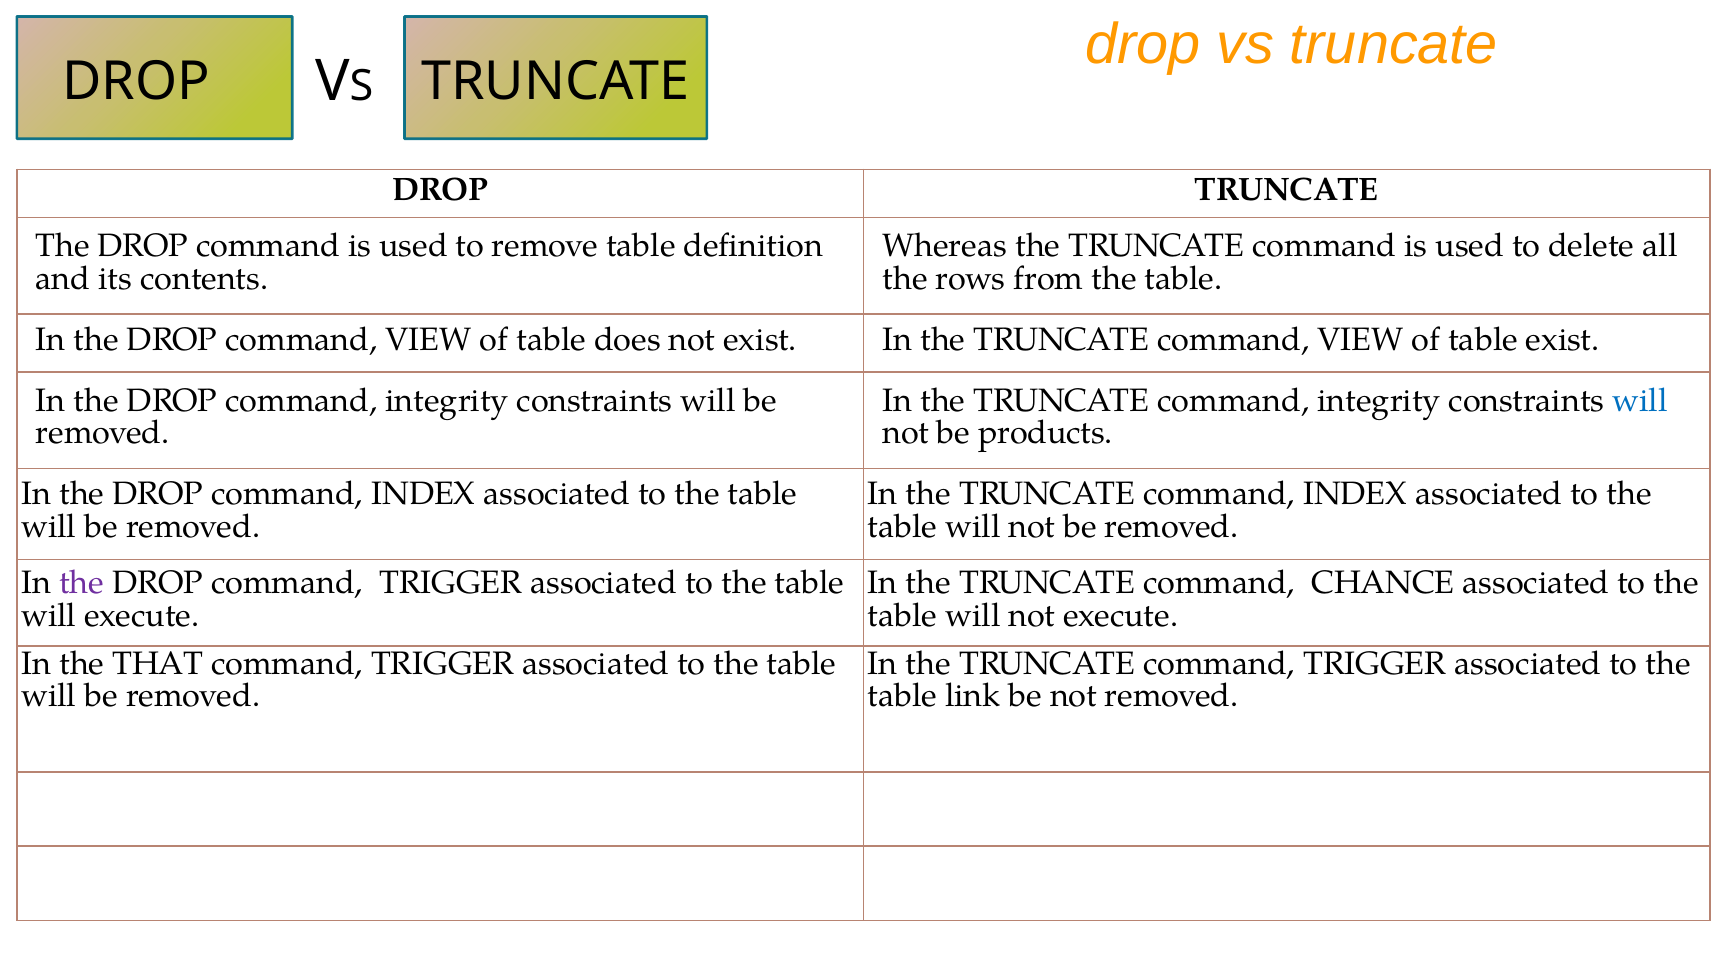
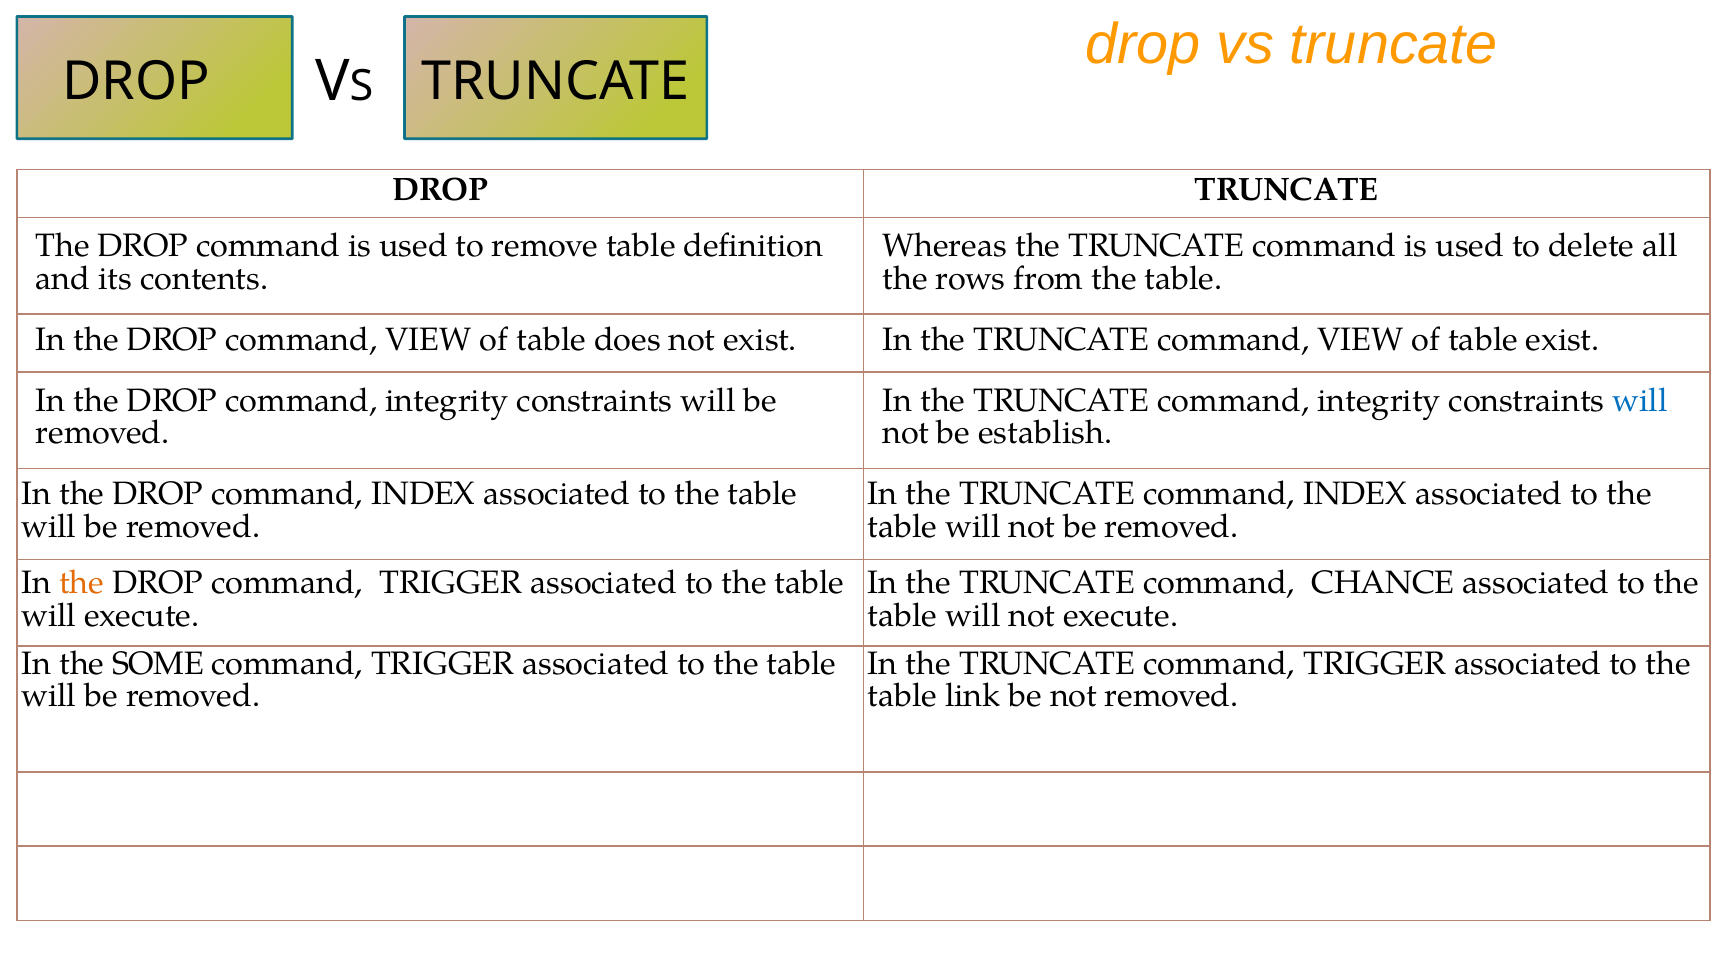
products: products -> establish (1045, 433)
the colour: purple -> orange (82, 583)
THAT: THAT -> SOME (158, 664)
